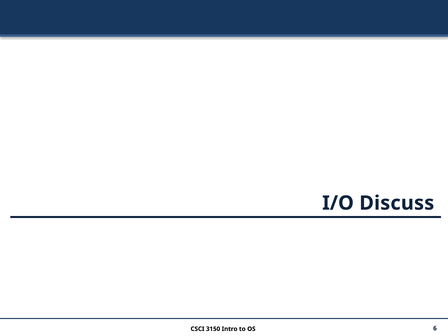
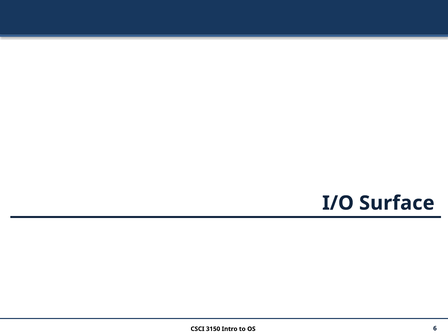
Discuss: Discuss -> Surface (397, 203)
